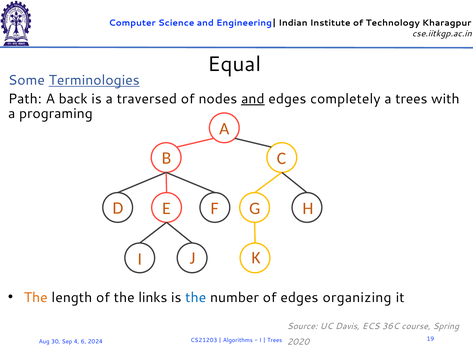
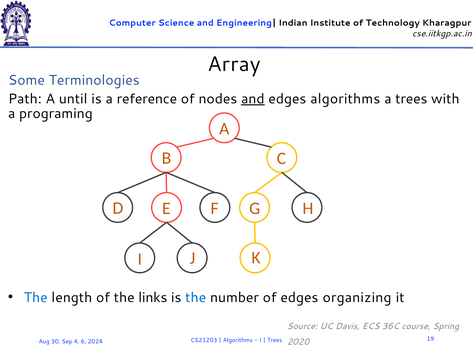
Equal: Equal -> Array (234, 64)
Terminologies underline: present -> none (94, 81)
back: back -> until (73, 99)
traversed: traversed -> reference (147, 99)
edges completely: completely -> algorithms (345, 99)
The colour: orange -> blue (36, 298)
